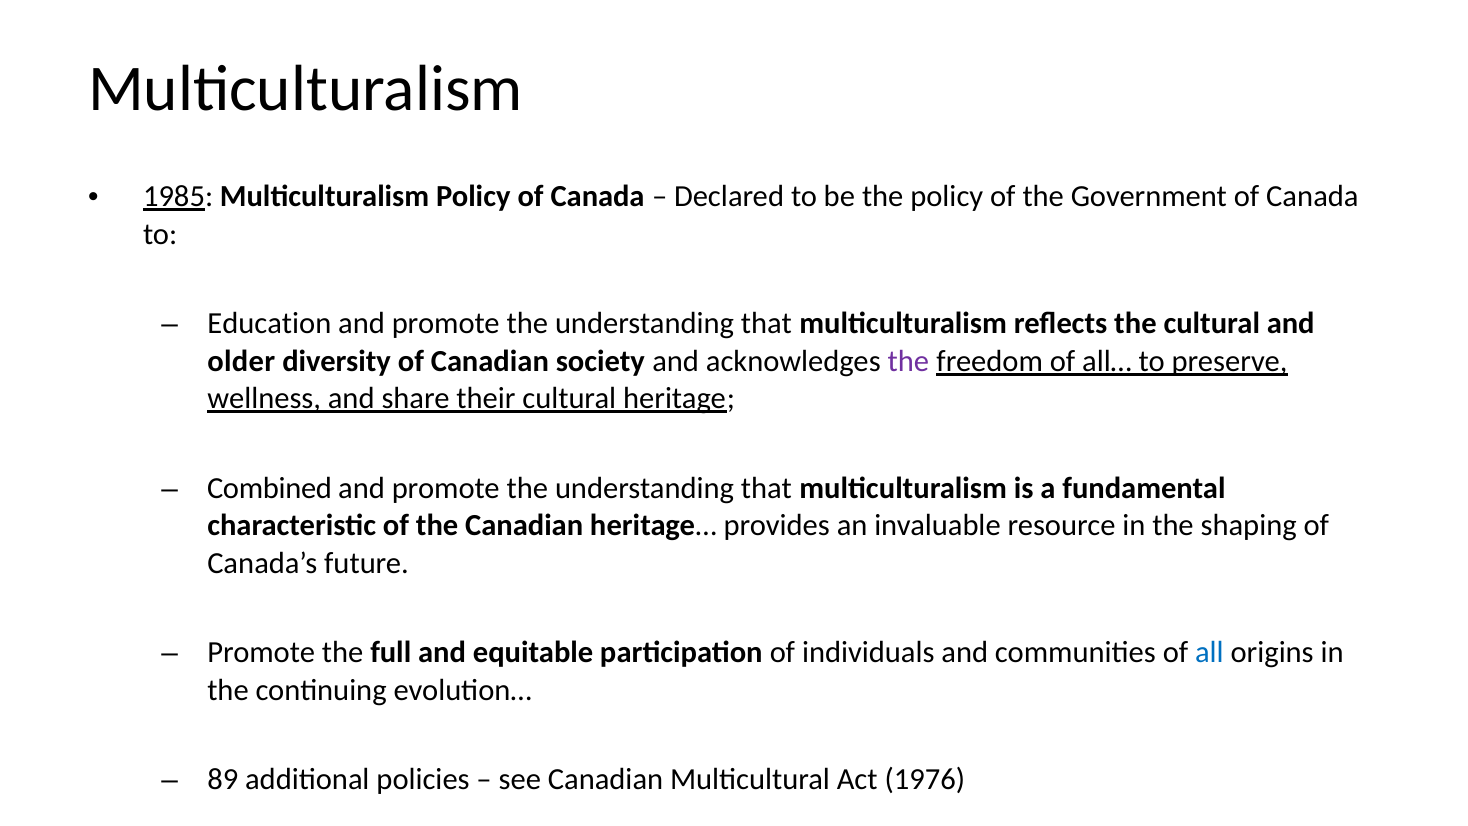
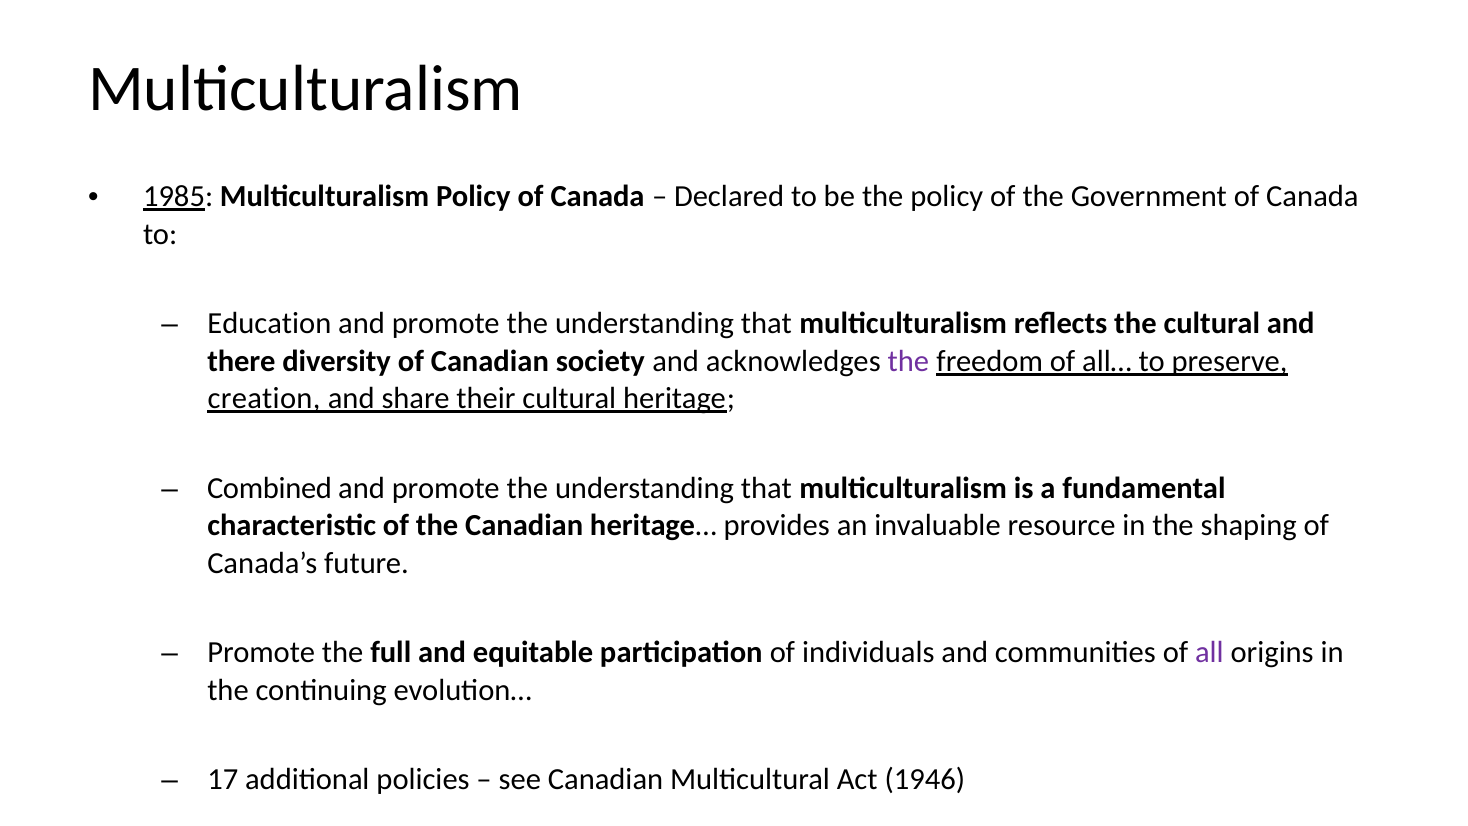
older: older -> there (241, 361)
wellness: wellness -> creation (264, 398)
all colour: blue -> purple (1209, 652)
89: 89 -> 17 (223, 780)
1976: 1976 -> 1946 (925, 780)
